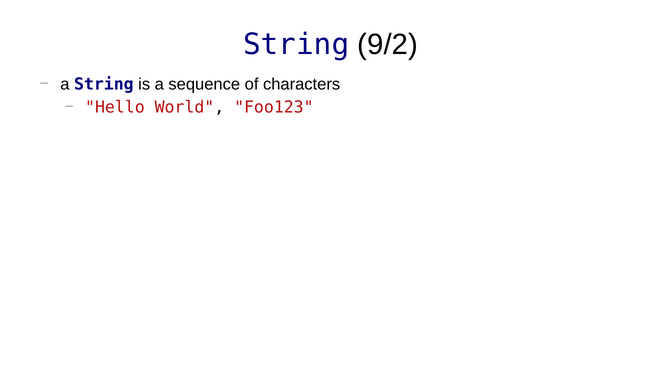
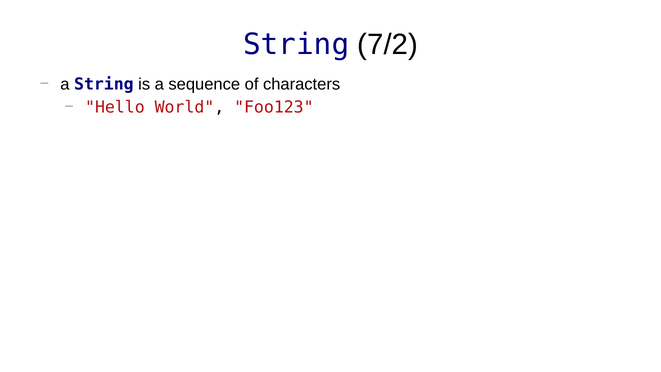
9/2: 9/2 -> 7/2 (388, 45)
